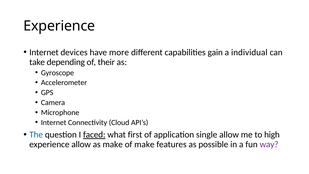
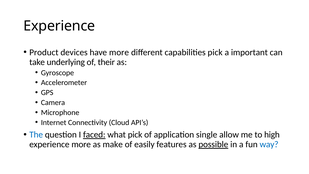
Internet: Internet -> Product (44, 52)
capabilities gain: gain -> pick (215, 52)
individual: individual -> important (249, 52)
depending: depending -> underlying (66, 62)
what first: first -> pick (135, 135)
experience allow: allow -> more (81, 144)
of make: make -> easily (144, 144)
possible underline: none -> present (213, 144)
way colour: purple -> blue (269, 144)
